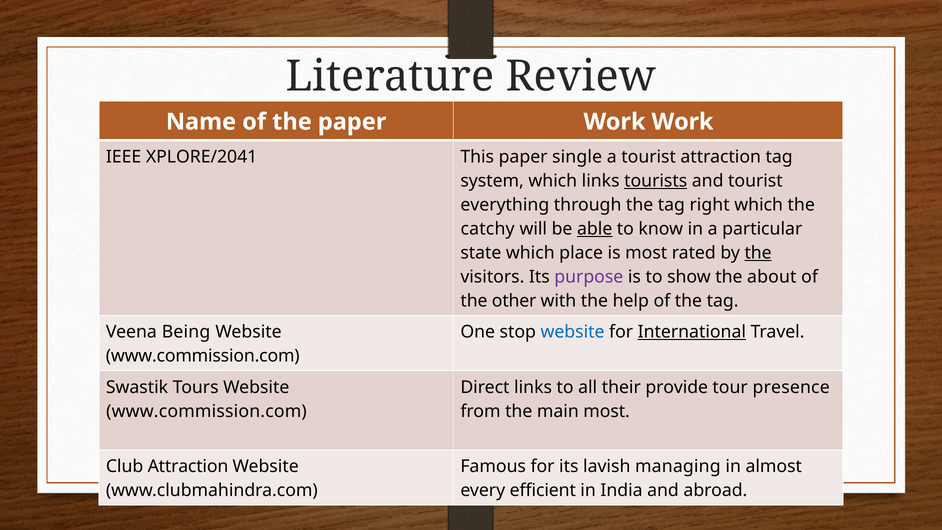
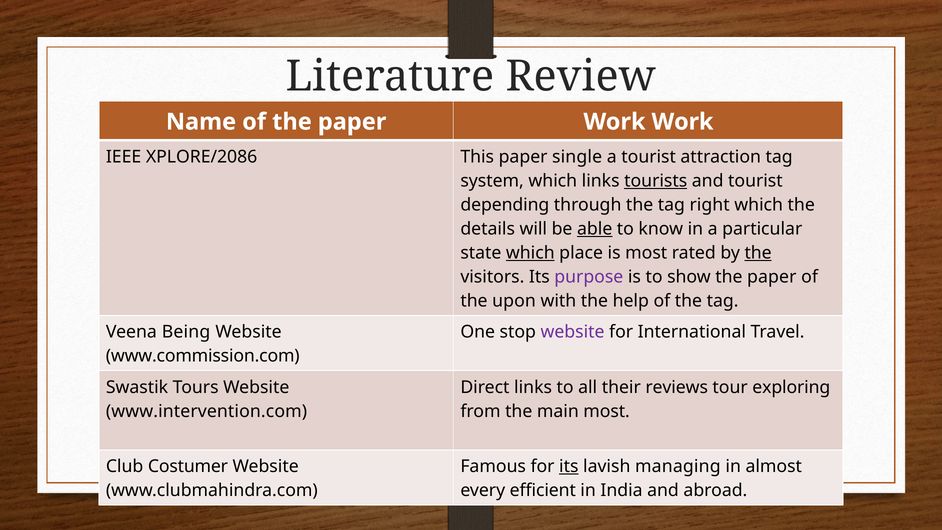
XPLORE/2041: XPLORE/2041 -> XPLORE/2086 (202, 157)
everything: everything -> depending (505, 205)
catchy: catchy -> details (488, 229)
which underline: none -> present (530, 253)
show the about: about -> paper (772, 277)
other: other -> upon (514, 301)
website colour: blue -> purple (573, 332)
International underline: present -> none (692, 332)
provide: provide -> reviews (677, 387)
presence: presence -> exploring (791, 387)
www.commission.com: www.commission.com -> www.intervention.com (207, 411)
Club Attraction: Attraction -> Costumer (188, 466)
its underline: none -> present (569, 466)
